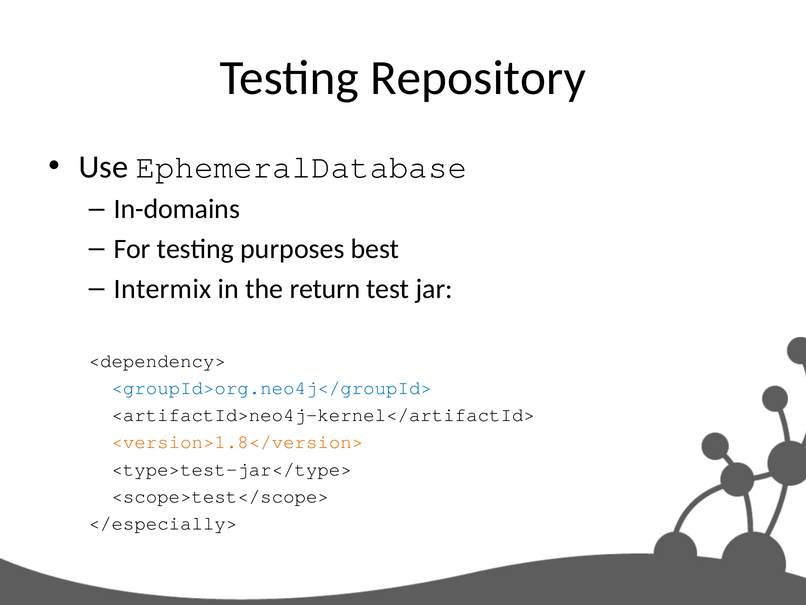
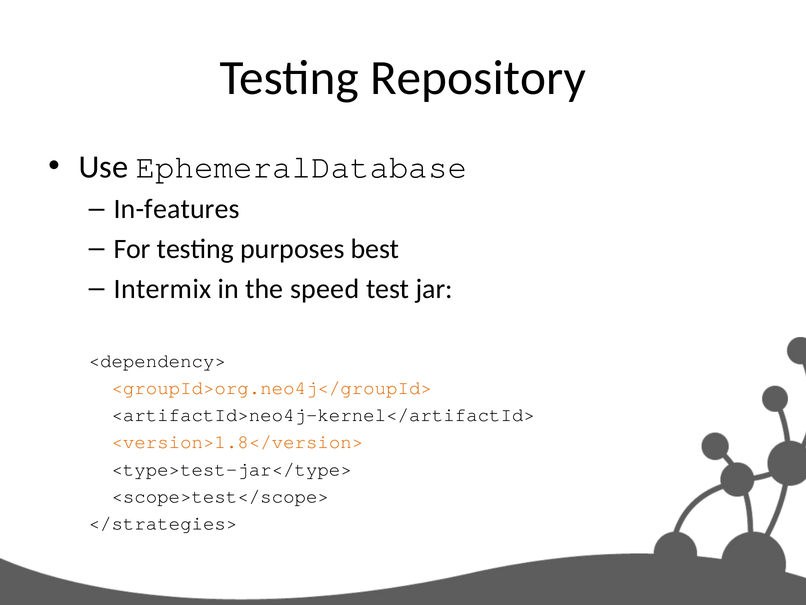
In-domains: In-domains -> In-features (177, 209)
return: return -> speed (325, 289)
<groupId>org.neo4j</groupId> colour: blue -> orange (272, 388)
</especially>: </especially> -> </strategies> (163, 523)
